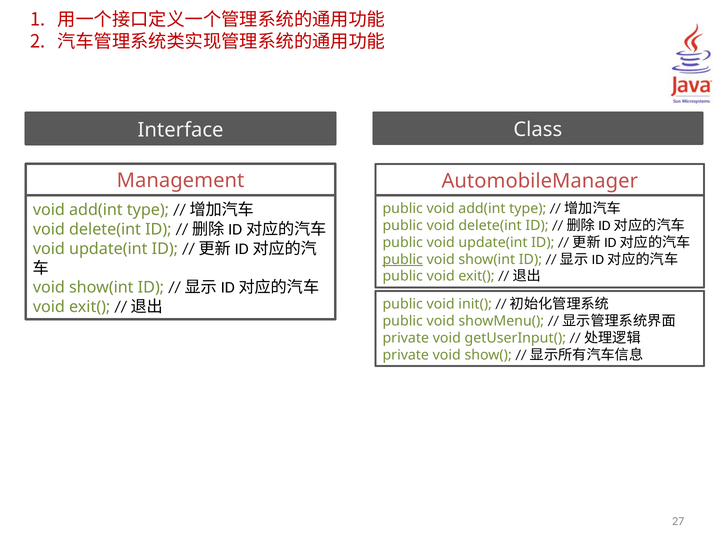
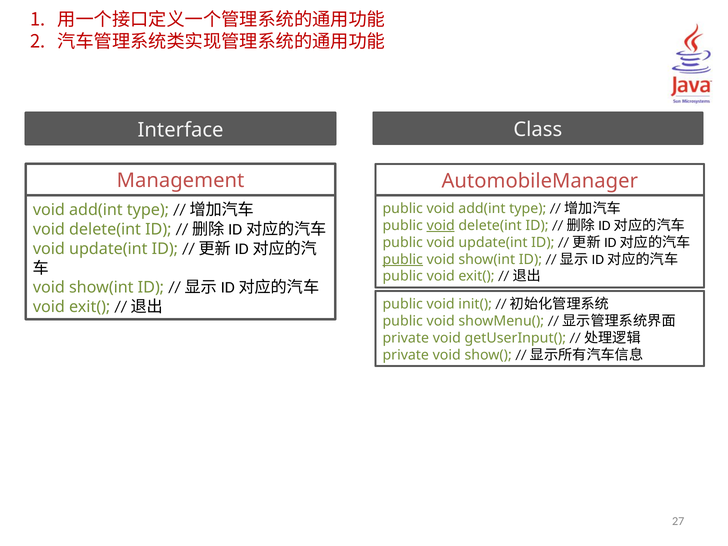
void underline: none -> present (441, 225)
